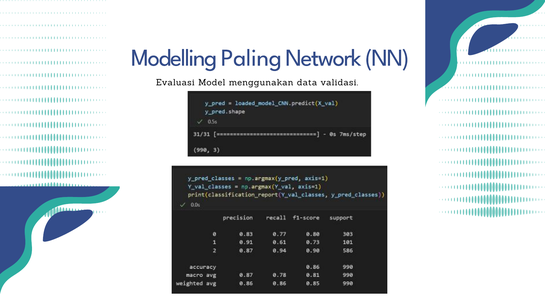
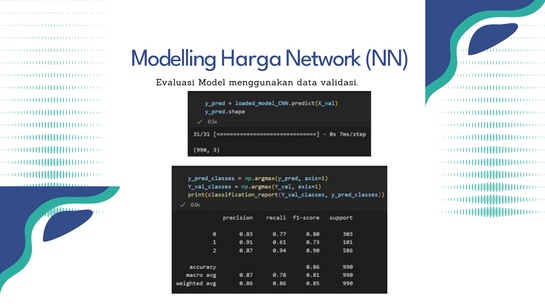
Paling: Paling -> Harga (251, 58)
